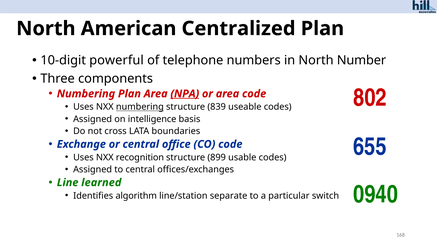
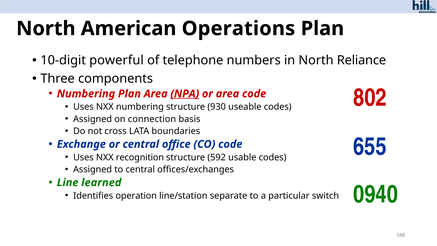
Centralized: Centralized -> Operations (238, 29)
Number: Number -> Reliance (362, 60)
numbering underline: present -> none (140, 107)
839: 839 -> 930 (217, 107)
intelligence: intelligence -> connection (152, 119)
899: 899 -> 592 (217, 157)
algorithm: algorithm -> operation (136, 196)
